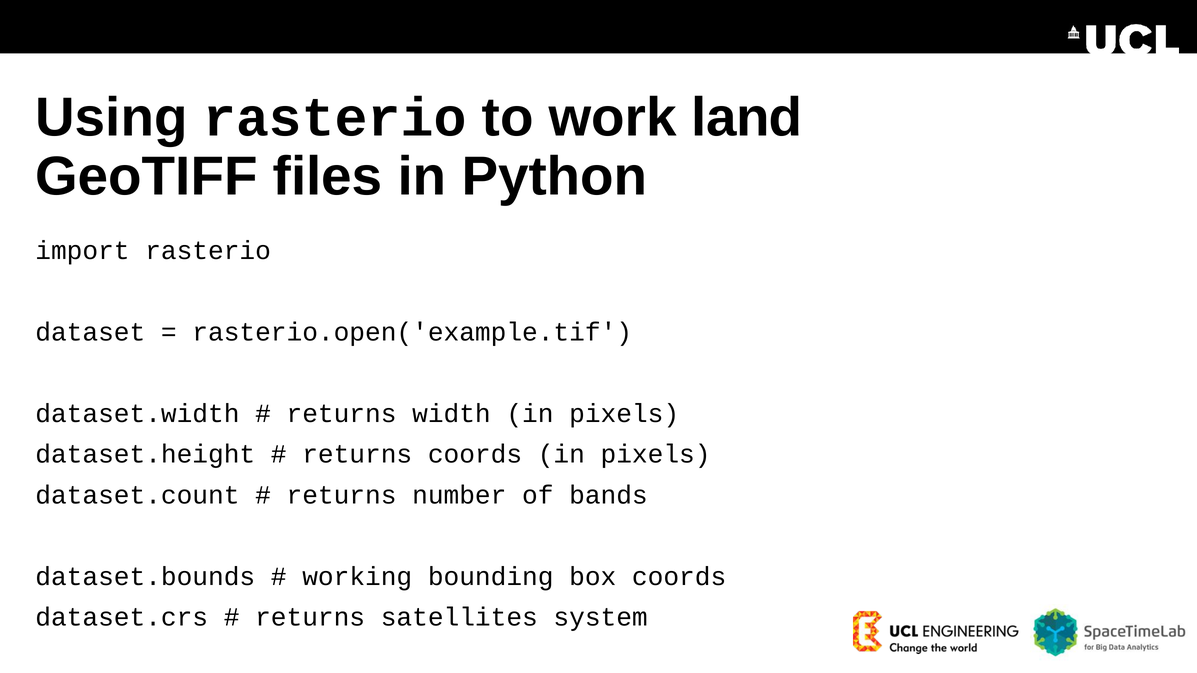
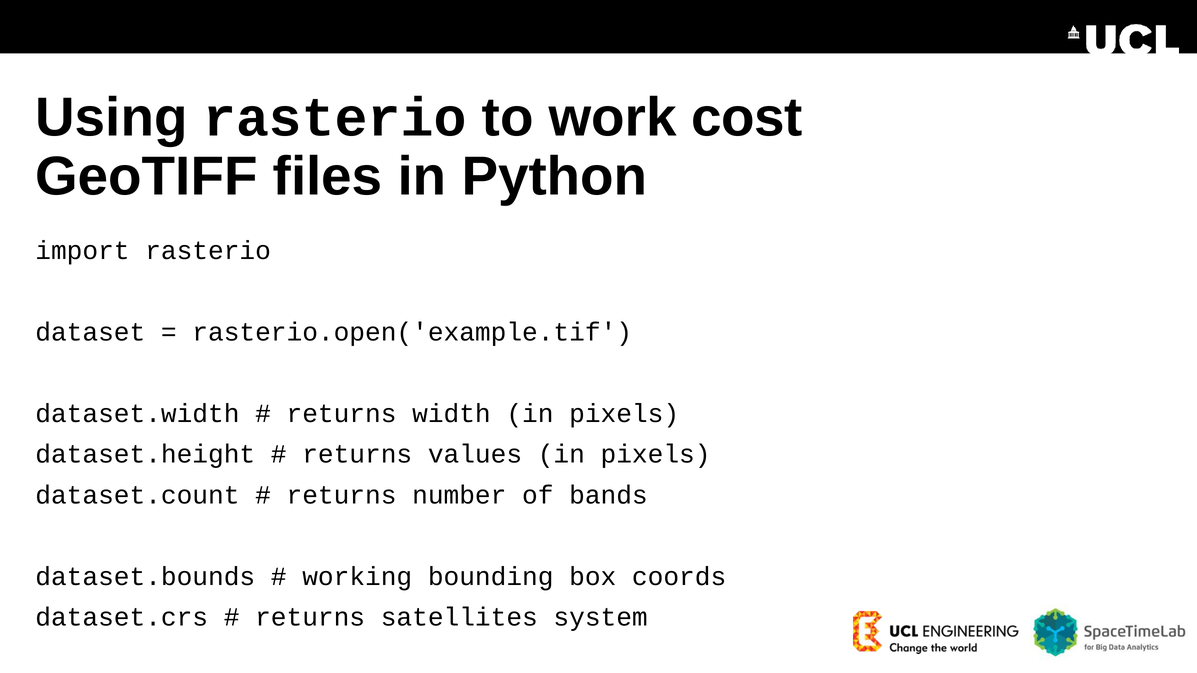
land: land -> cost (747, 118)
returns coords: coords -> values (475, 455)
